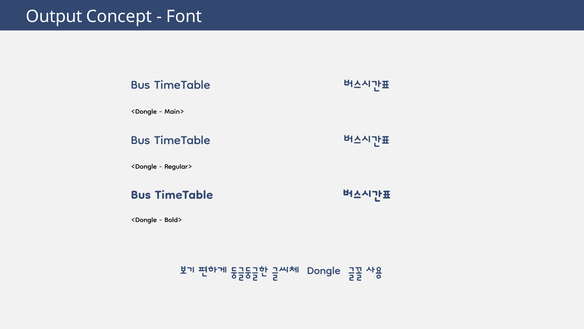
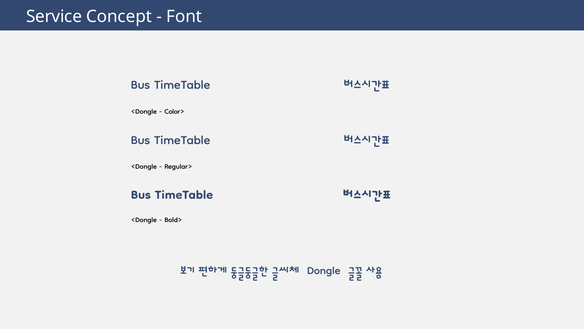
Output: Output -> Service (54, 16)
Main>: Main> -> Color> (174, 110)
